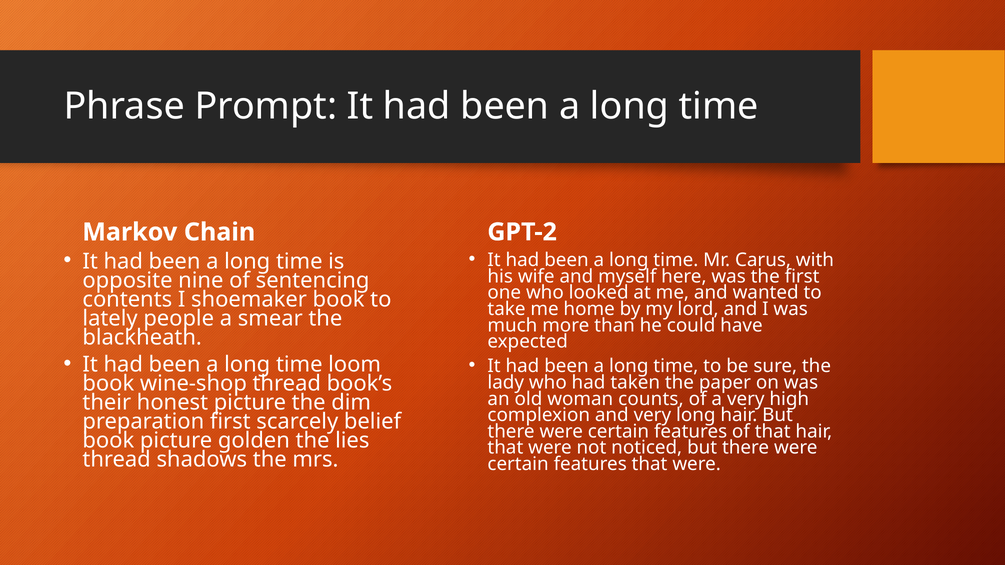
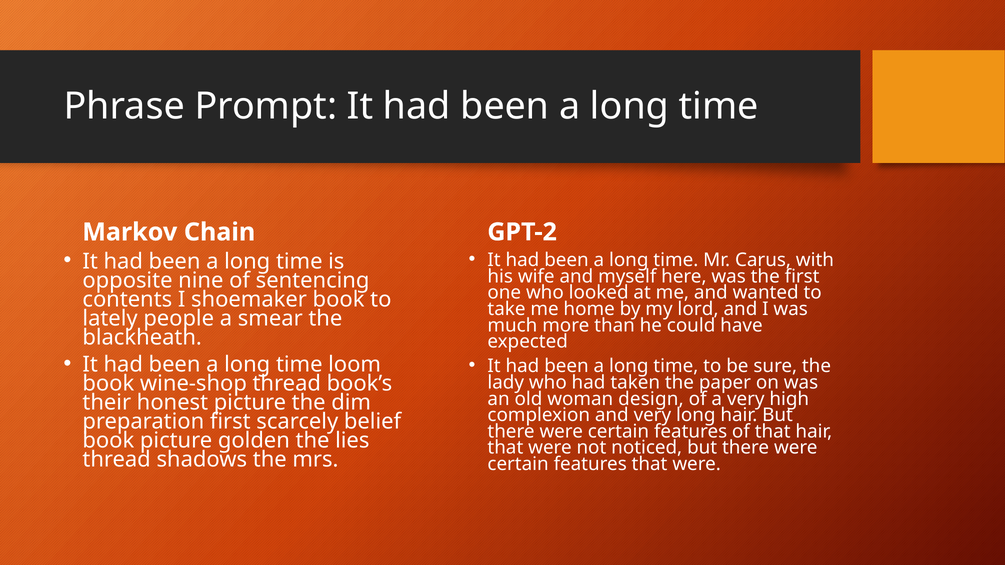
counts: counts -> design (651, 399)
